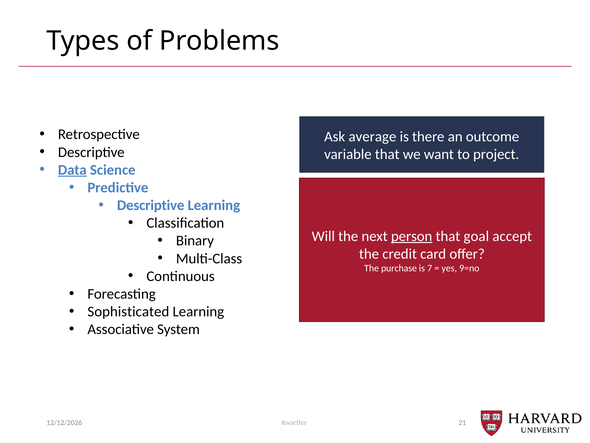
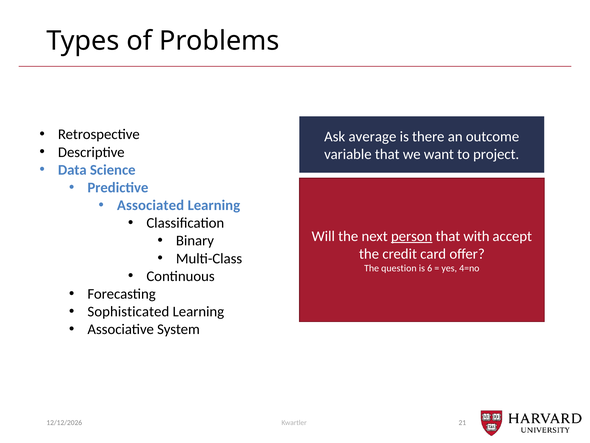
Data underline: present -> none (72, 170)
Descriptive: Descriptive -> Associated (151, 205)
goal: goal -> with (476, 236)
purchase: purchase -> question (399, 268)
7: 7 -> 6 (430, 268)
9=no: 9=no -> 4=no (469, 268)
